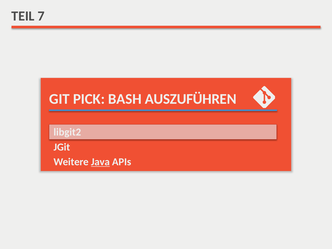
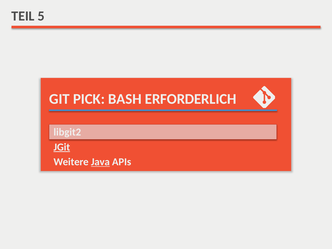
7: 7 -> 5 (41, 16)
AUSZUFÜHREN: AUSZUFÜHREN -> ERFORDERLICH (191, 99)
JGit underline: none -> present (62, 147)
